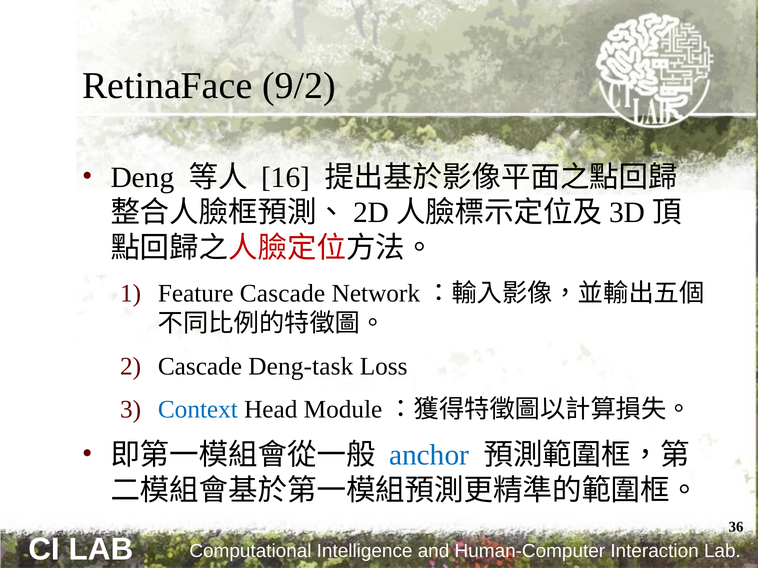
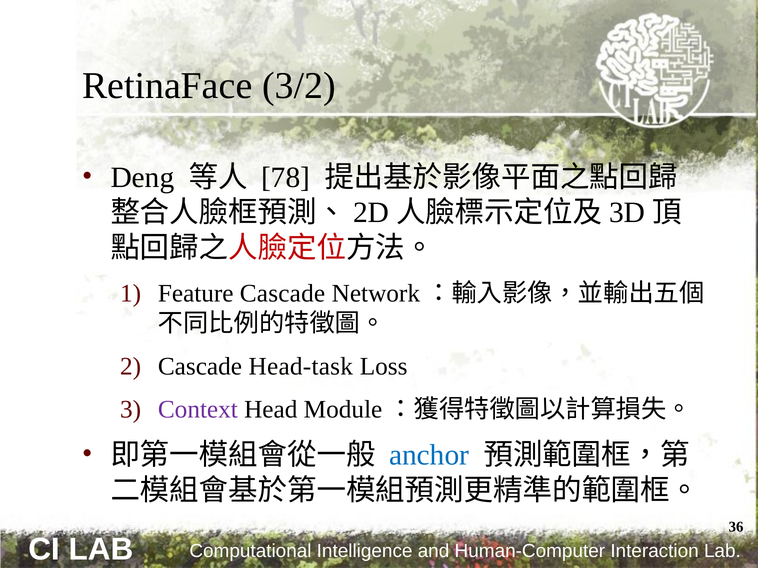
9/2: 9/2 -> 3/2 (299, 86)
16: 16 -> 78 (286, 178)
Deng-task: Deng-task -> Head-task (301, 367)
Context colour: blue -> purple (198, 410)
